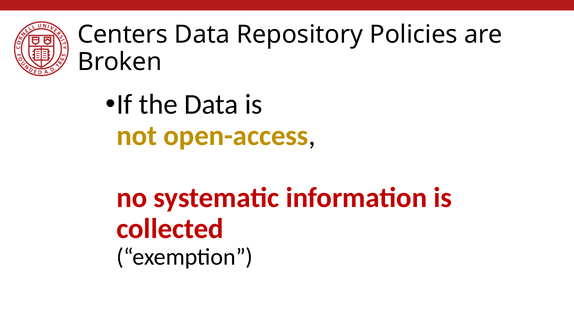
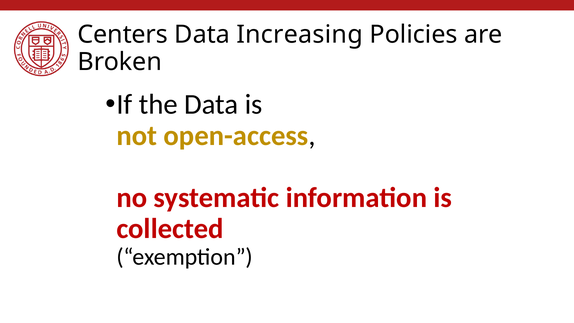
Repository: Repository -> Increasing (300, 35)
